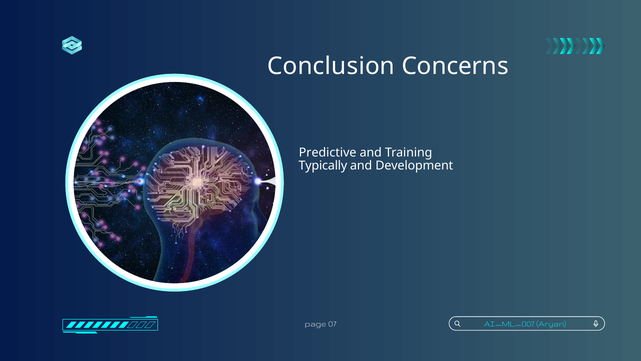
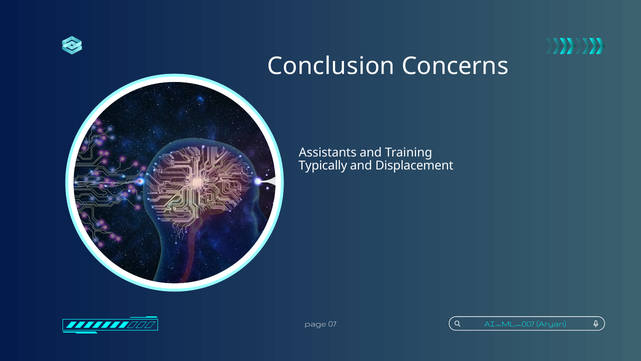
Predictive: Predictive -> Assistants (328, 152)
Development: Development -> Displacement (414, 166)
